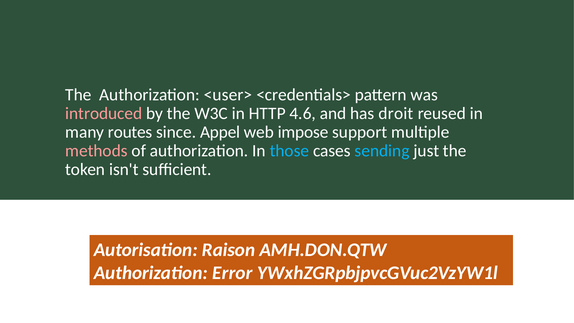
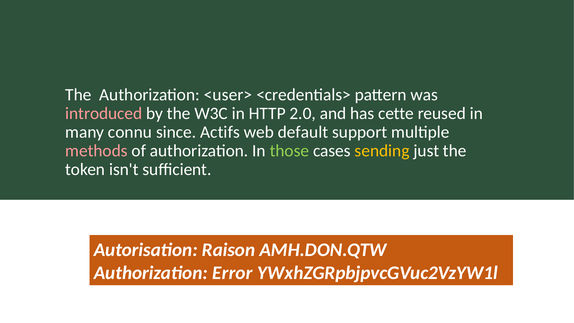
4.6: 4.6 -> 2.0 (303, 113)
droit: droit -> cette (396, 113)
routes: routes -> connu (130, 132)
Appel: Appel -> Actifs (220, 132)
impose: impose -> default (303, 132)
those colour: light blue -> light green (289, 151)
sending colour: light blue -> yellow (382, 151)
